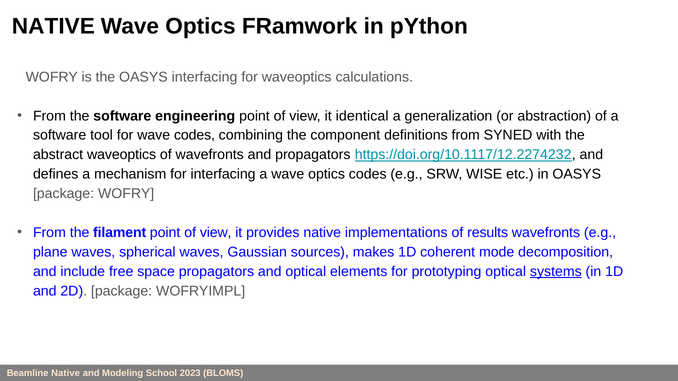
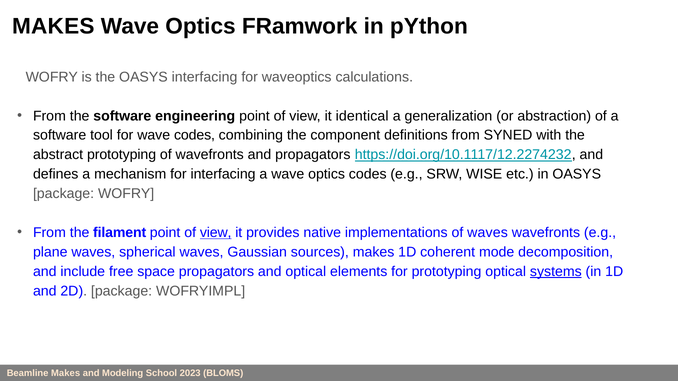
NATIVE: NATIVE -> MAKES (53, 26)
abstract waveoptics: waveoptics -> prototyping (122, 155)
view underline: none -> present (216, 233)
of results: results -> waves (488, 233)
Native: Native -> Makes (66, 373)
